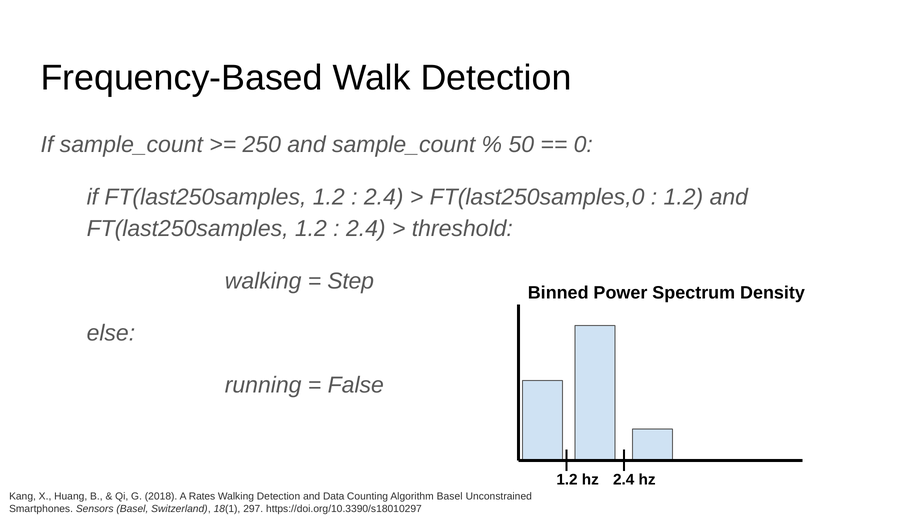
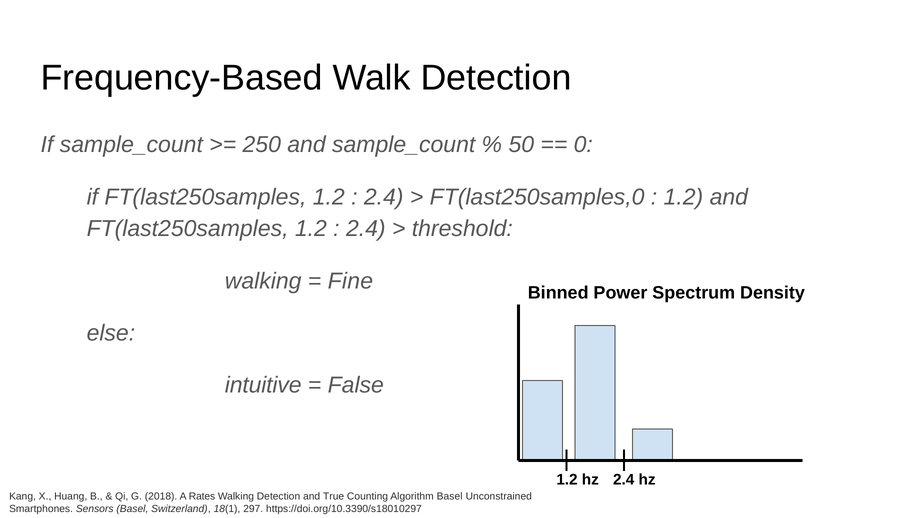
Step: Step -> Fine (350, 281)
running: running -> intuitive (263, 385)
Data: Data -> True (334, 497)
